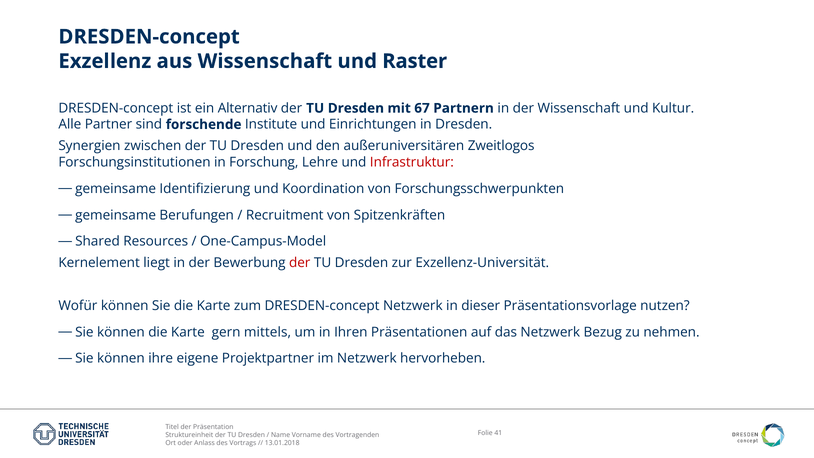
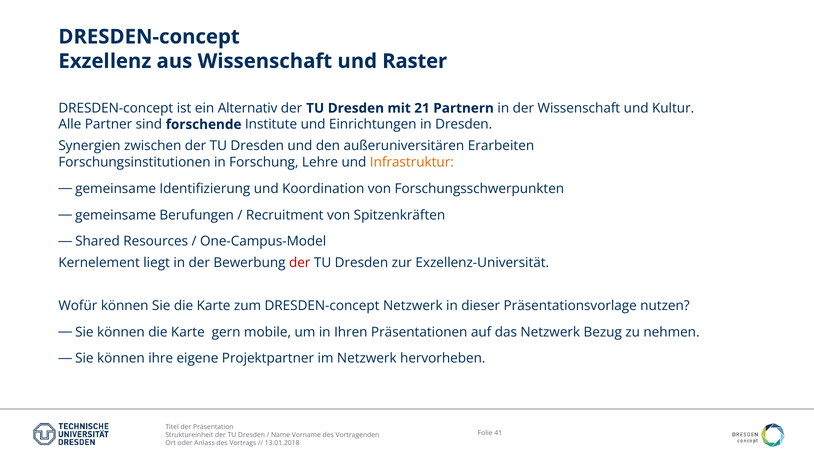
67: 67 -> 21 (422, 108)
Zweitlogos: Zweitlogos -> Erarbeiten (501, 146)
Infrastruktur colour: red -> orange (412, 162)
mittels: mittels -> mobile (268, 332)
